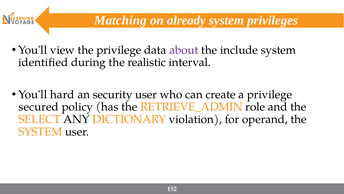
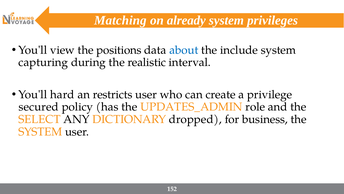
the privilege: privilege -> positions (119, 50)
about colour: purple -> blue (184, 50)
identified: identified -> capturing (43, 62)
security: security -> restricts (113, 94)
RETRIEVE_ADMIN: RETRIEVE_ADMIN -> UPDATES_ADMIN (191, 107)
violation: violation -> dropped (195, 119)
operand: operand -> business (265, 119)
